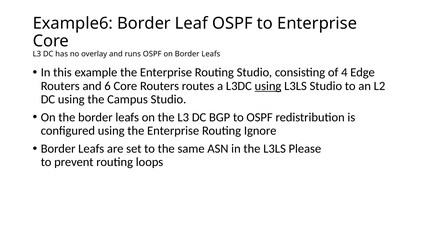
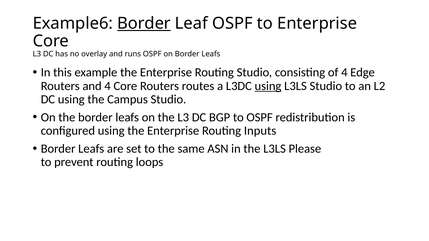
Border underline: none -> present (144, 23)
and 6: 6 -> 4 (108, 86)
Ignore: Ignore -> Inputs (260, 131)
